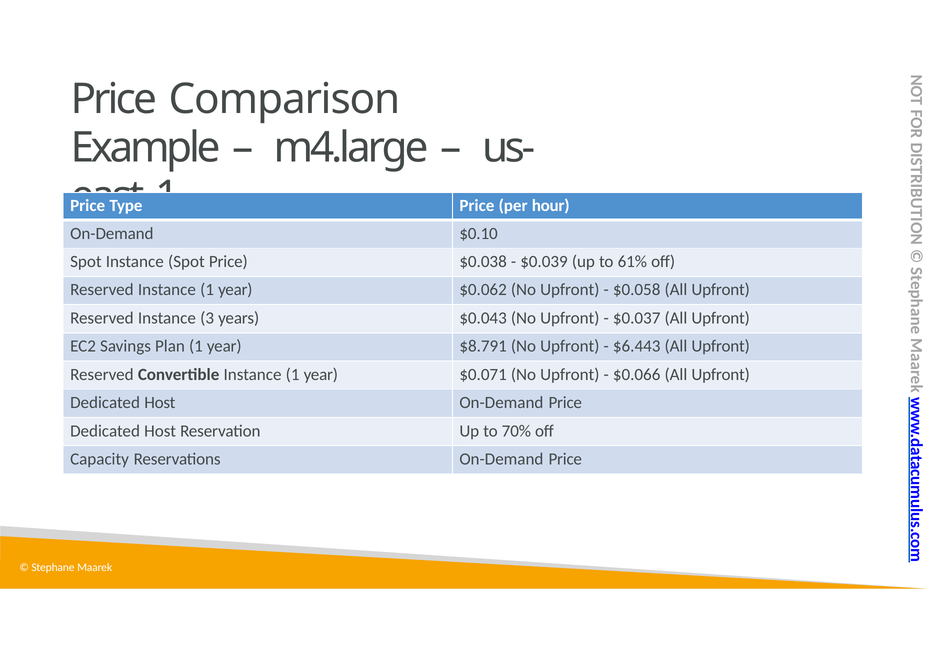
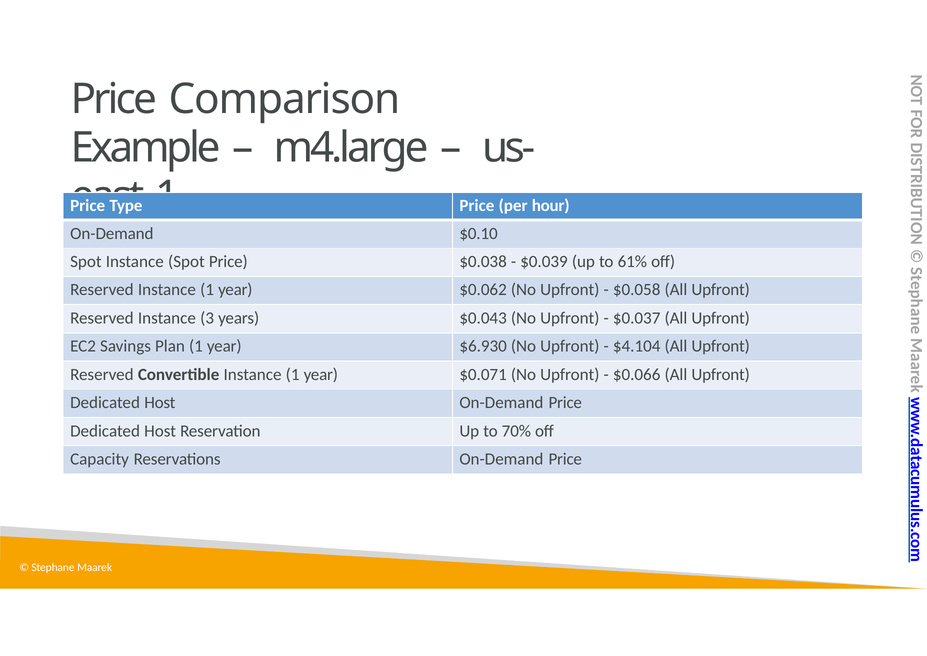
$8.791: $8.791 -> $6.930 (483, 346)
$6.443: $6.443 -> $4.104 (637, 346)
